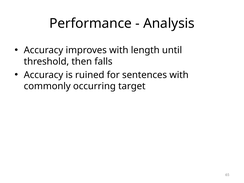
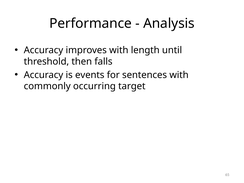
ruined: ruined -> events (90, 75)
